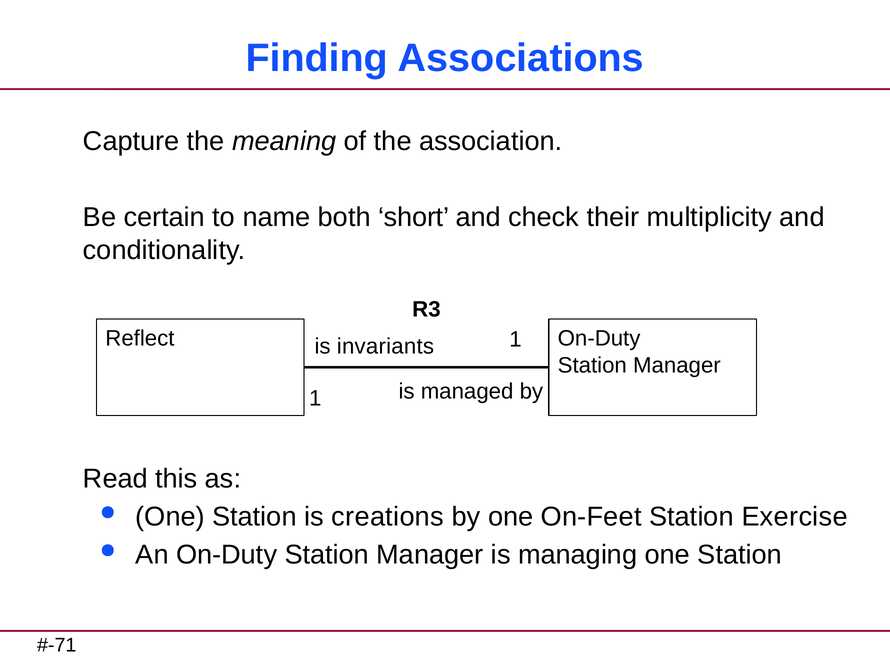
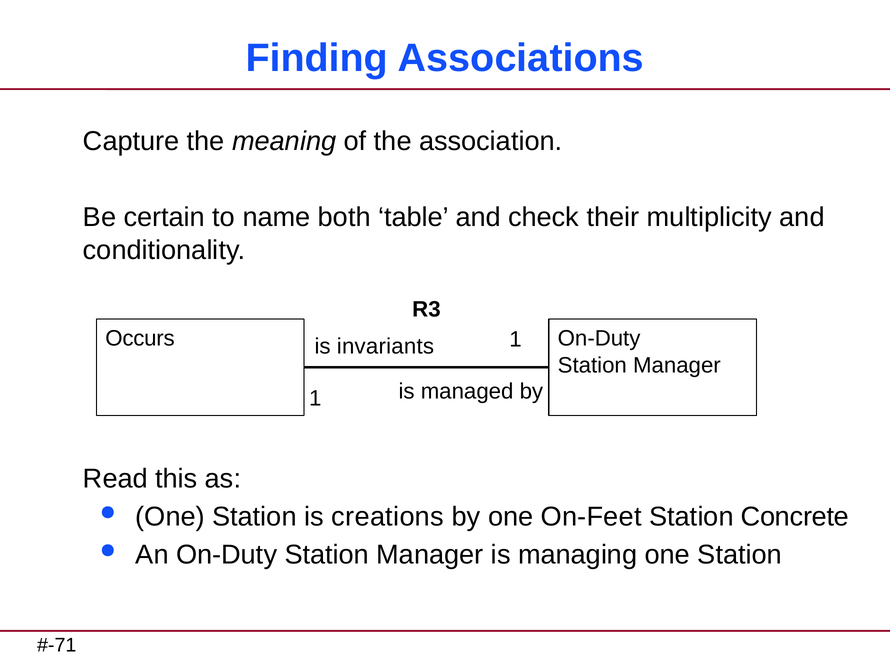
short: short -> table (414, 217)
Reflect: Reflect -> Occurs (140, 338)
Exercise: Exercise -> Concrete (795, 516)
